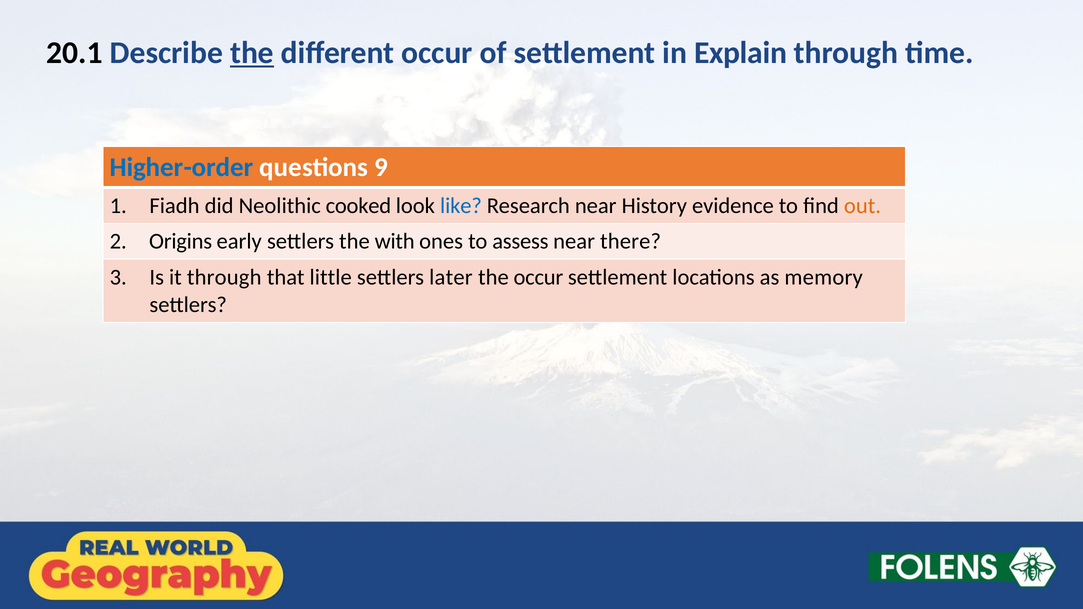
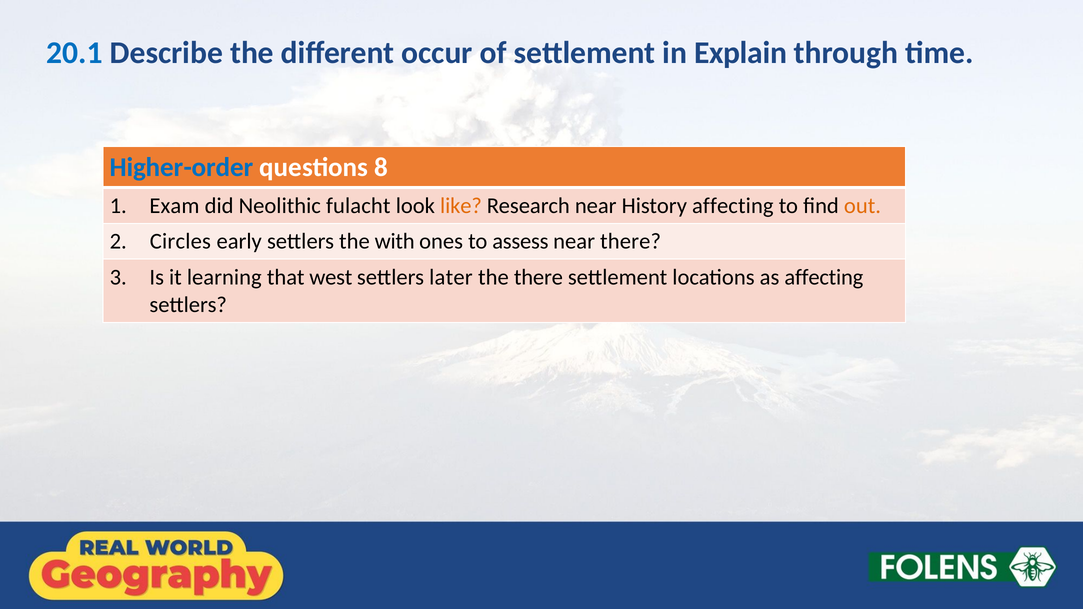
20.1 colour: black -> blue (75, 53)
the underline: present -> none (252, 53)
9: 9 -> 8 (381, 167)
Fiadh: Fiadh -> Exam (174, 206)
cooked: cooked -> fulacht (358, 206)
like colour: blue -> orange (461, 206)
History evidence: evidence -> affecting (733, 206)
Origins: Origins -> Circles (180, 242)
it through: through -> learning (224, 277)
little: little -> west (331, 277)
the occur: occur -> there (538, 277)
as memory: memory -> affecting (824, 277)
